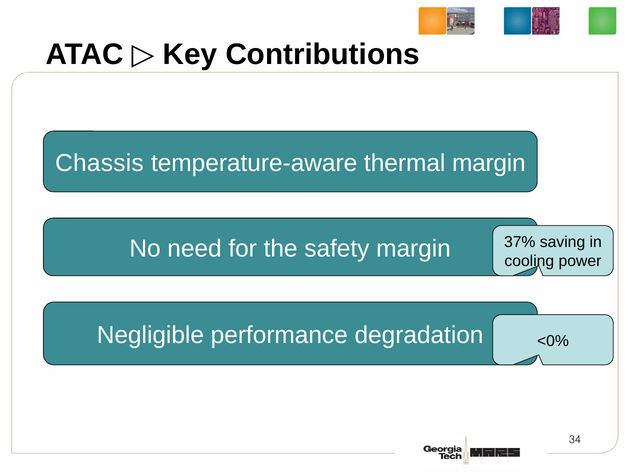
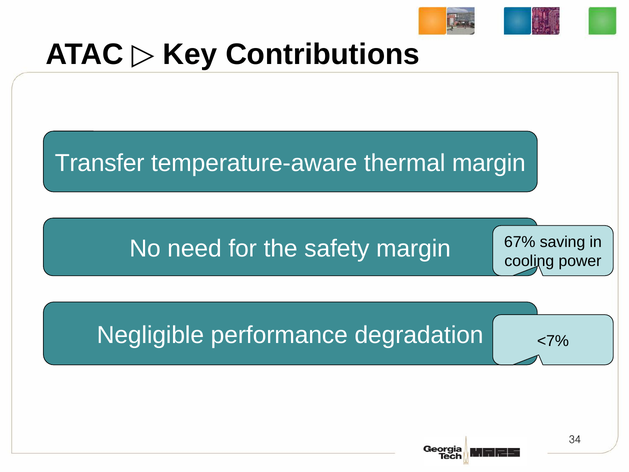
Chassis: Chassis -> Transfer (100, 163)
37%: 37% -> 67% (520, 242)
<0%: <0% -> <7% (553, 341)
